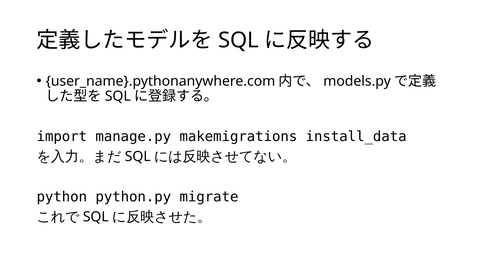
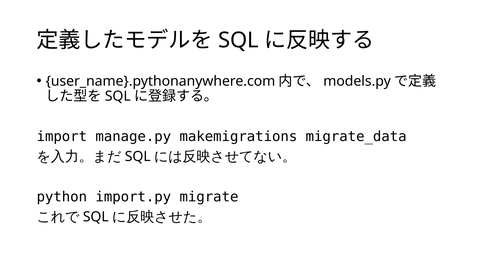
install_data: install_data -> migrate_data (356, 137)
python.py: python.py -> import.py (133, 197)
